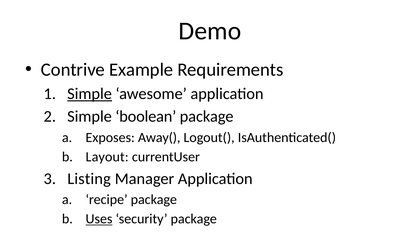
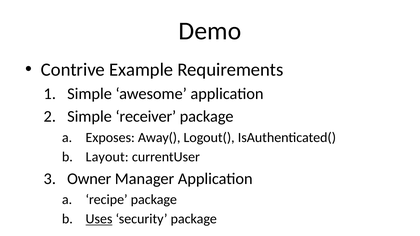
Simple underline: present -> none (90, 94)
boolean: boolean -> receiver (146, 117)
Listing: Listing -> Owner (89, 179)
